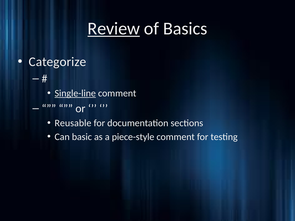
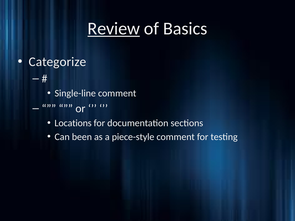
Single-line underline: present -> none (75, 93)
Reusable: Reusable -> Locations (73, 123)
basic: basic -> been (82, 137)
